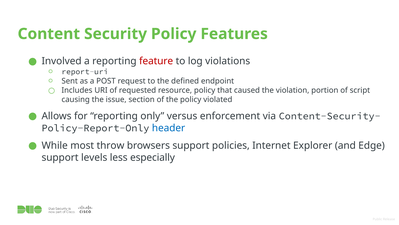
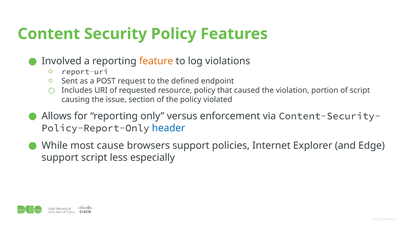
feature colour: red -> orange (156, 61)
throw: throw -> cause (110, 145)
support levels: levels -> script (94, 157)
